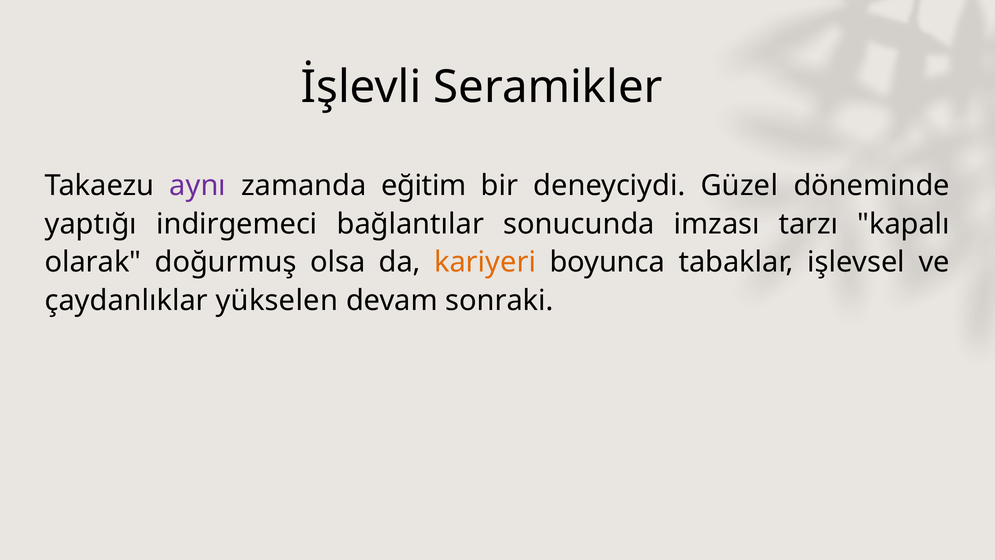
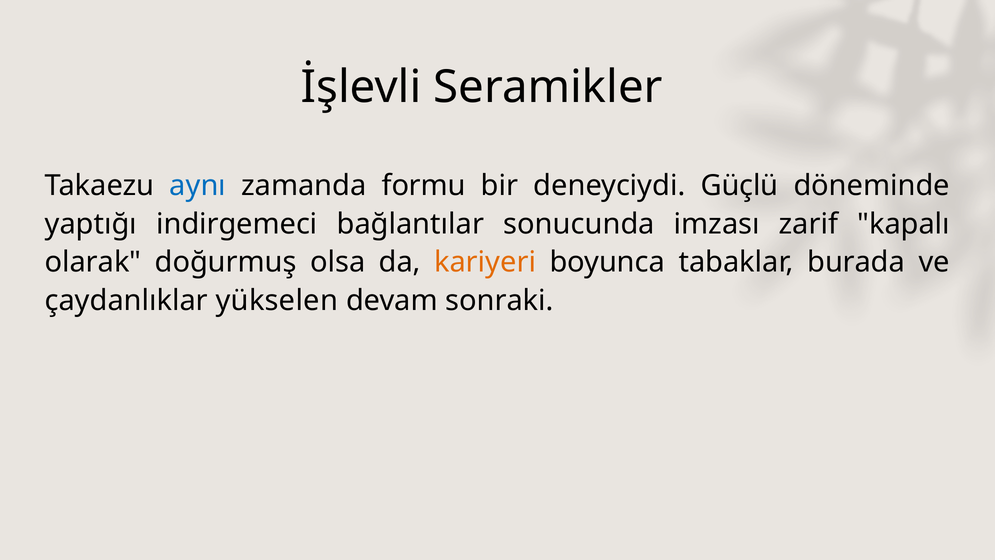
aynı colour: purple -> blue (198, 186)
eğitim: eğitim -> formu (424, 186)
Güzel: Güzel -> Güçlü (739, 186)
tarzı: tarzı -> zarif (808, 224)
işlevsel: işlevsel -> burada (856, 262)
